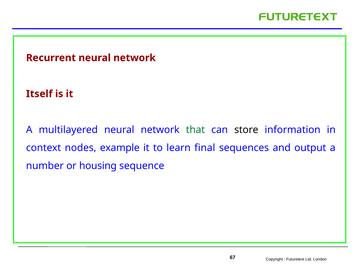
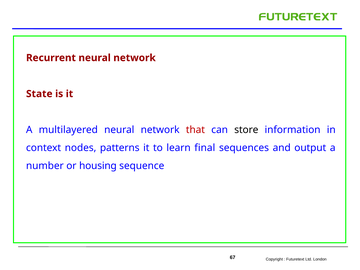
Itself: Itself -> State (39, 94)
that colour: green -> red (195, 130)
example: example -> patterns (120, 148)
